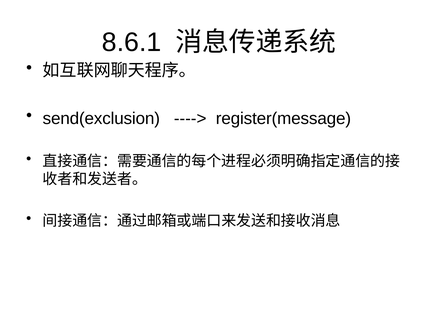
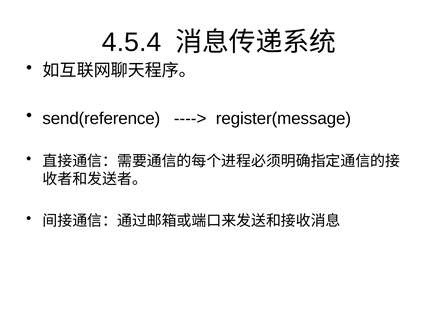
8.6.1: 8.6.1 -> 4.5.4 (132, 42)
send(exclusion: send(exclusion -> send(reference (101, 118)
